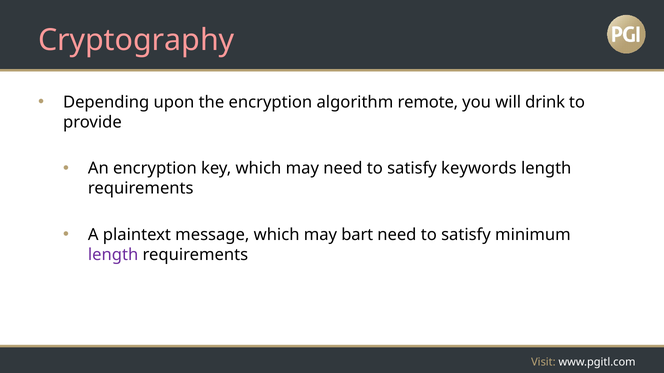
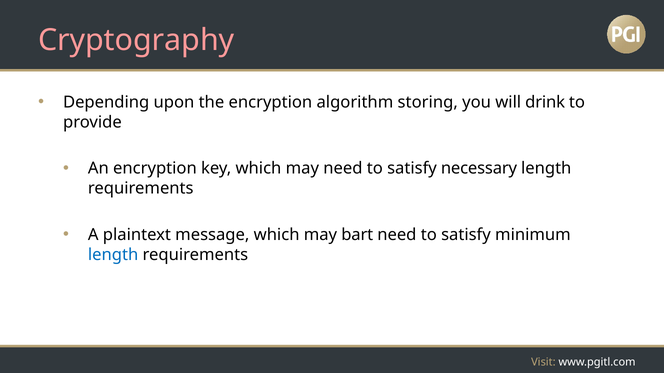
remote: remote -> storing (428, 102)
keywords: keywords -> necessary (479, 169)
length colour: purple -> blue (113, 255)
